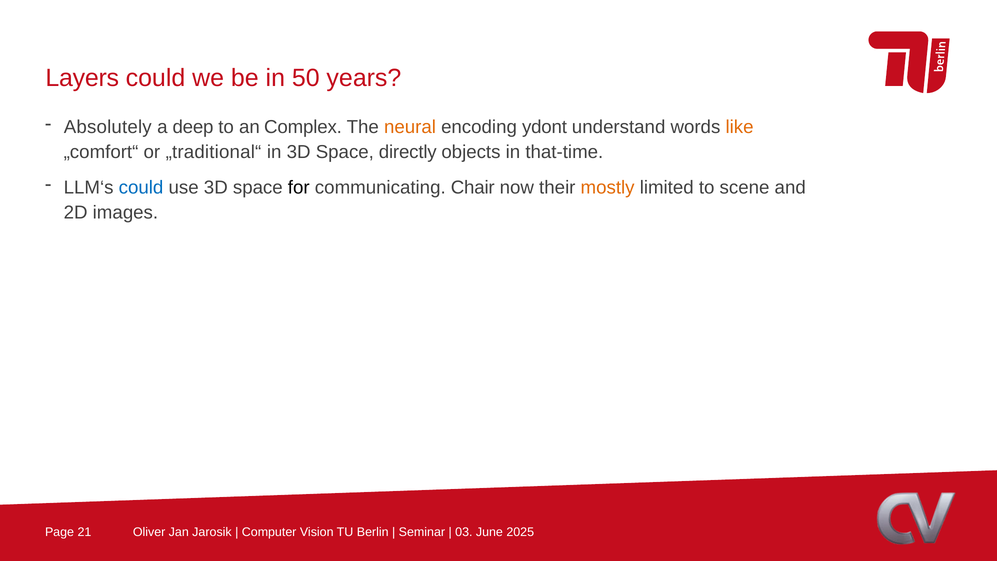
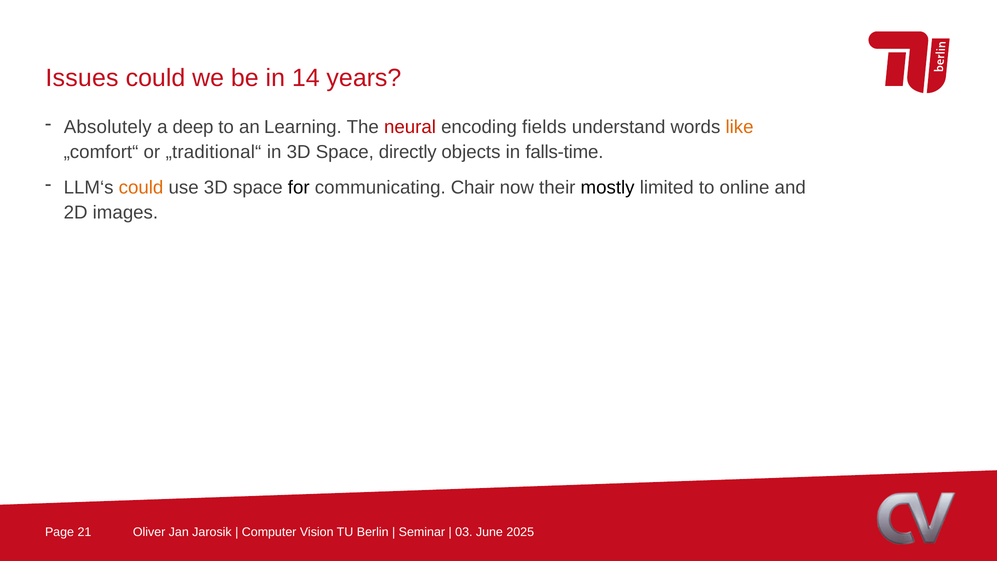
Layers: Layers -> Issues (82, 78)
50: 50 -> 14 (306, 78)
Complex: Complex -> Learning (303, 127)
neural colour: orange -> red (410, 127)
ydont: ydont -> fields (544, 127)
that-time: that-time -> falls-time (564, 152)
could colour: blue -> orange (141, 187)
mostly colour: orange -> black (608, 187)
scene: scene -> online (745, 187)
